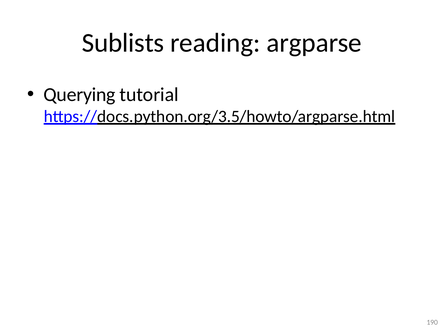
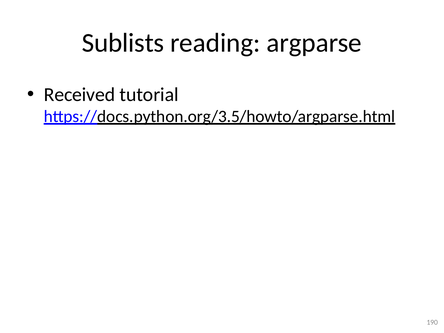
Querying: Querying -> Received (79, 95)
